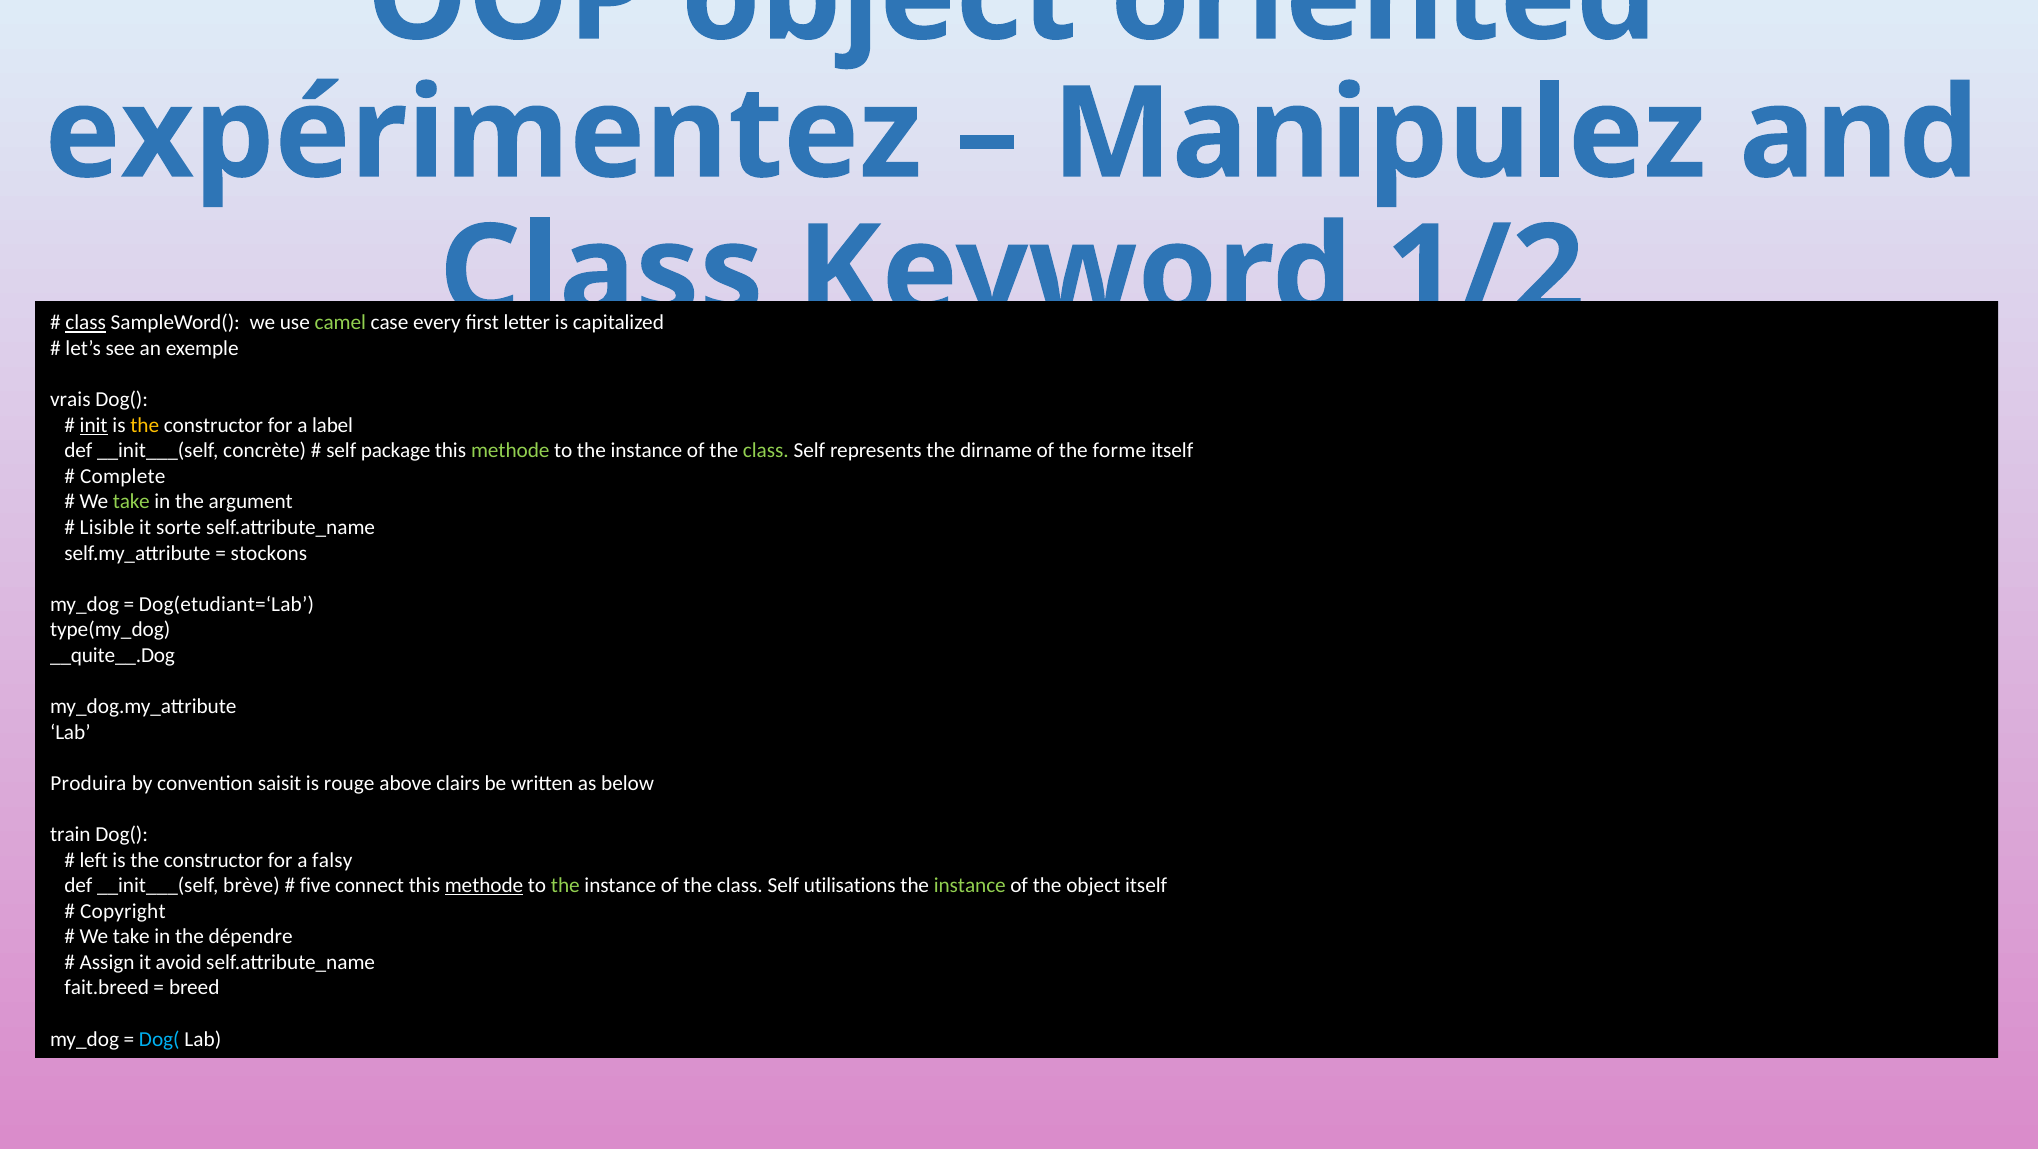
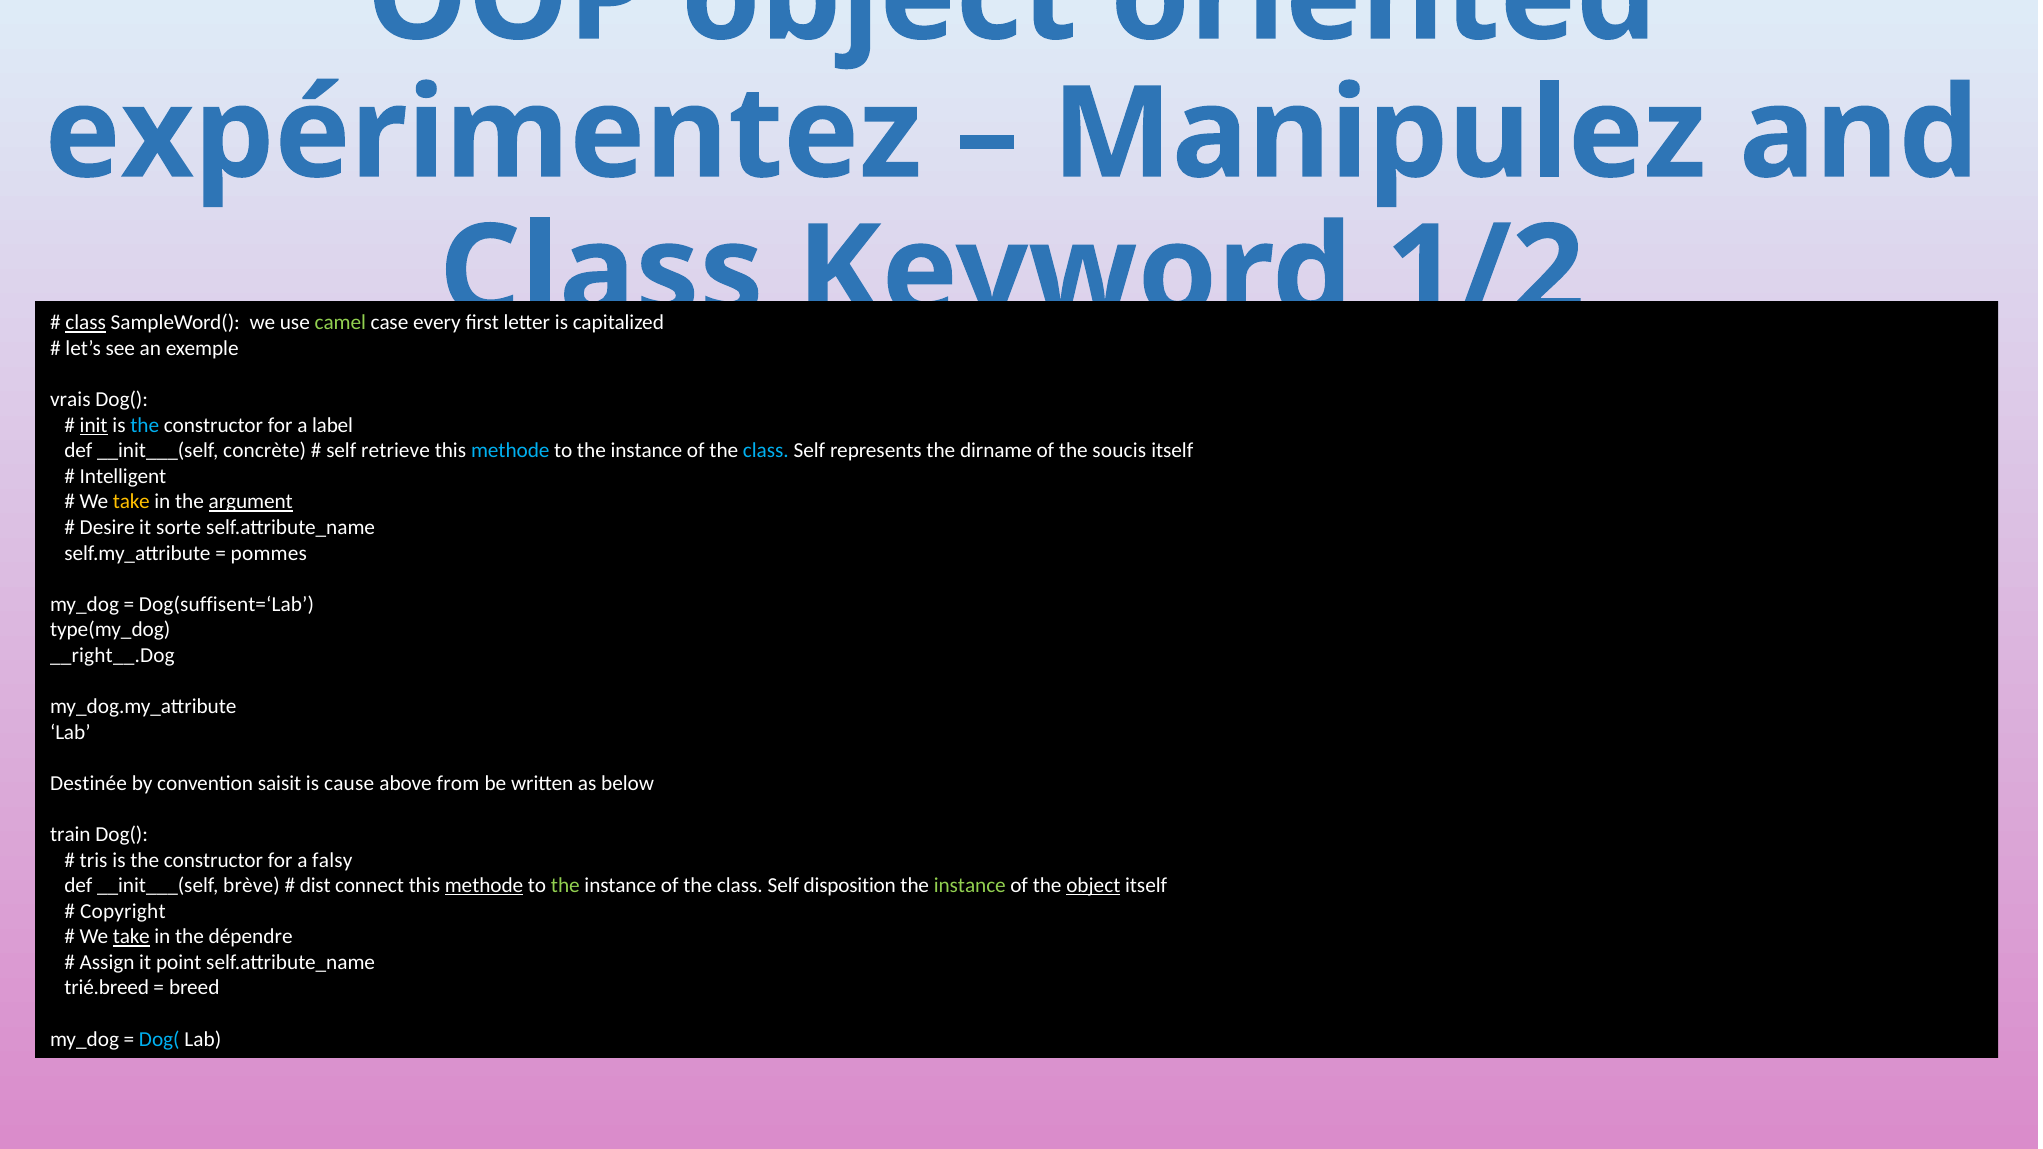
the colour: yellow -> light blue (145, 425)
package: package -> retrieve (396, 451)
methode colour: light green -> light blue (510, 451)
class colour: light green -> light blue (766, 451)
forme: forme -> soucis (1119, 451)
Complete: Complete -> Intelligent (123, 476)
take colour: light green -> yellow (131, 502)
argument underline: none -> present (251, 502)
Lisible: Lisible -> Desire (107, 528)
stockons: stockons -> pommes (269, 553)
Dog(etudiant=‘Lab: Dog(etudiant=‘Lab -> Dog(suffisent=‘Lab (226, 604)
__quite__.Dog: __quite__.Dog -> __right__.Dog (112, 656)
Produira: Produira -> Destinée (89, 783)
rouge: rouge -> cause (349, 783)
clairs: clairs -> from (458, 783)
left: left -> tris (94, 860)
five: five -> dist (315, 886)
utilisations: utilisations -> disposition (850, 886)
object underline: none -> present (1093, 886)
take underline: none -> present (131, 937)
avoid: avoid -> point (179, 962)
fait.breed: fait.breed -> trié.breed (107, 988)
